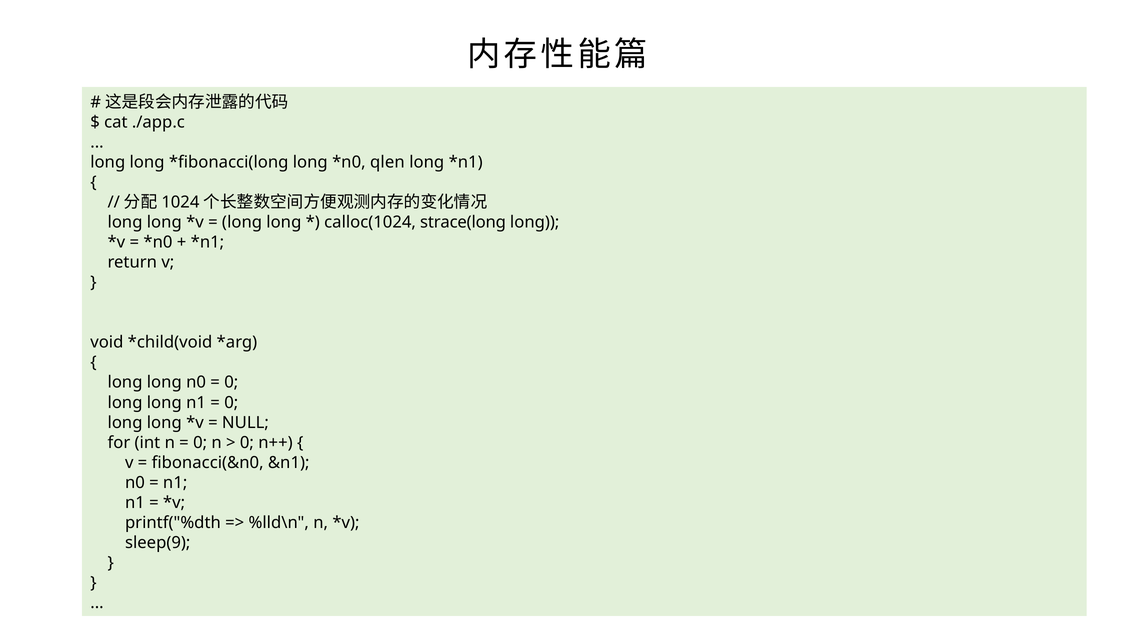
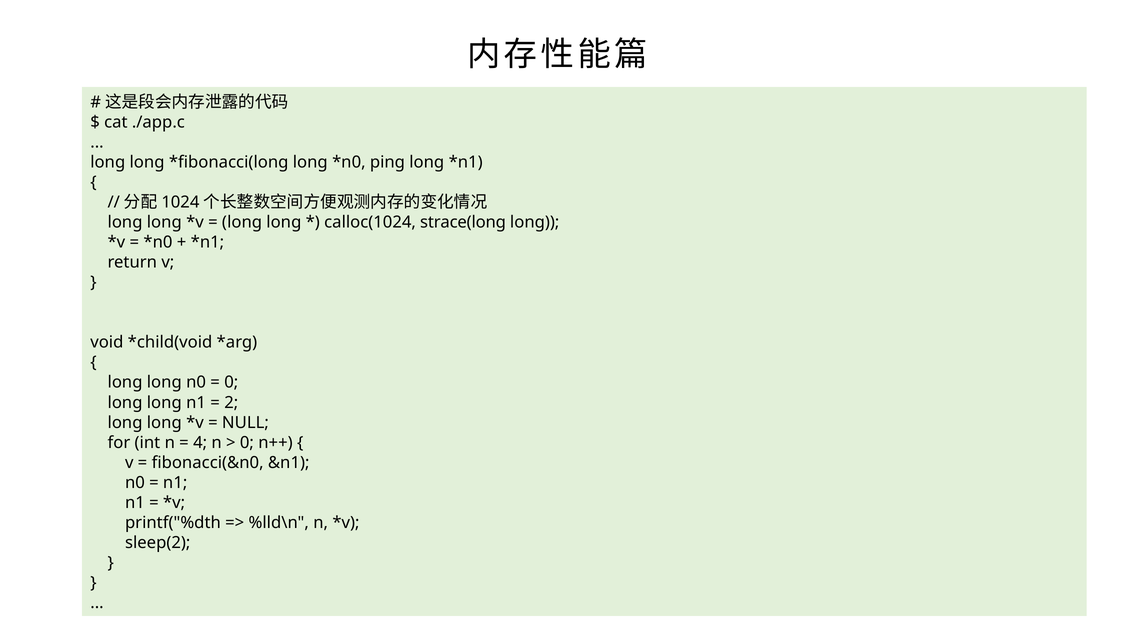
qlen: qlen -> ping (387, 162)
0: 0 -> 2 (231, 402)
0: 0 -> 4 (200, 442)
sleep(9: sleep(9 -> sleep(2 (158, 542)
